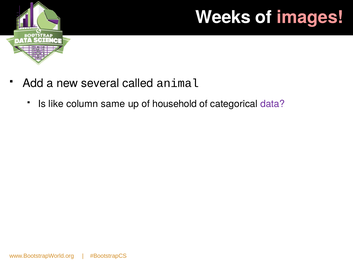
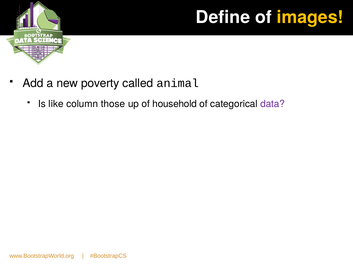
Weeks: Weeks -> Define (223, 17)
images colour: pink -> yellow (310, 17)
several: several -> poverty (100, 83)
same: same -> those (113, 104)
